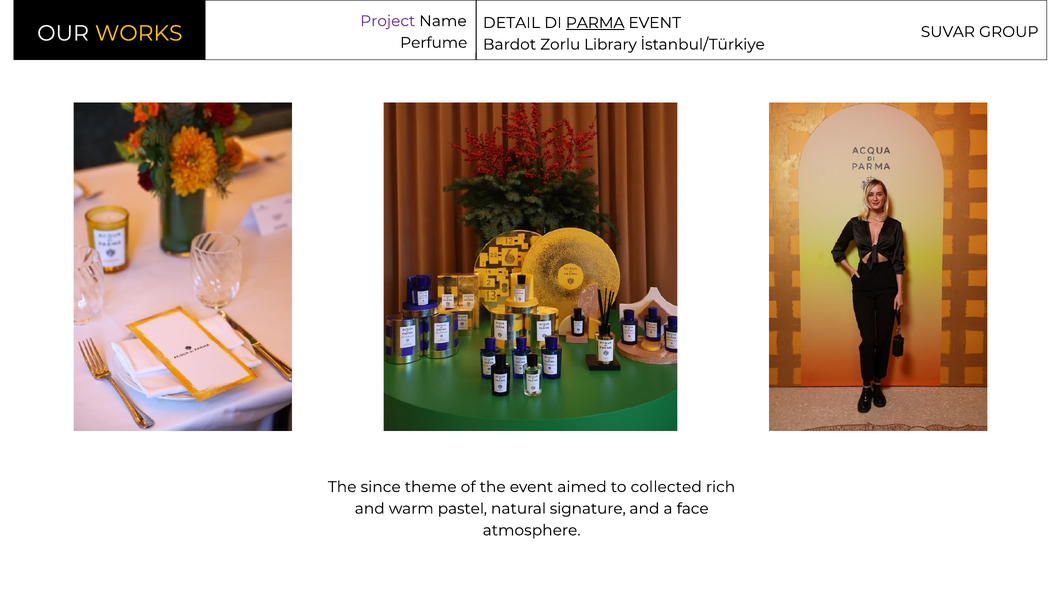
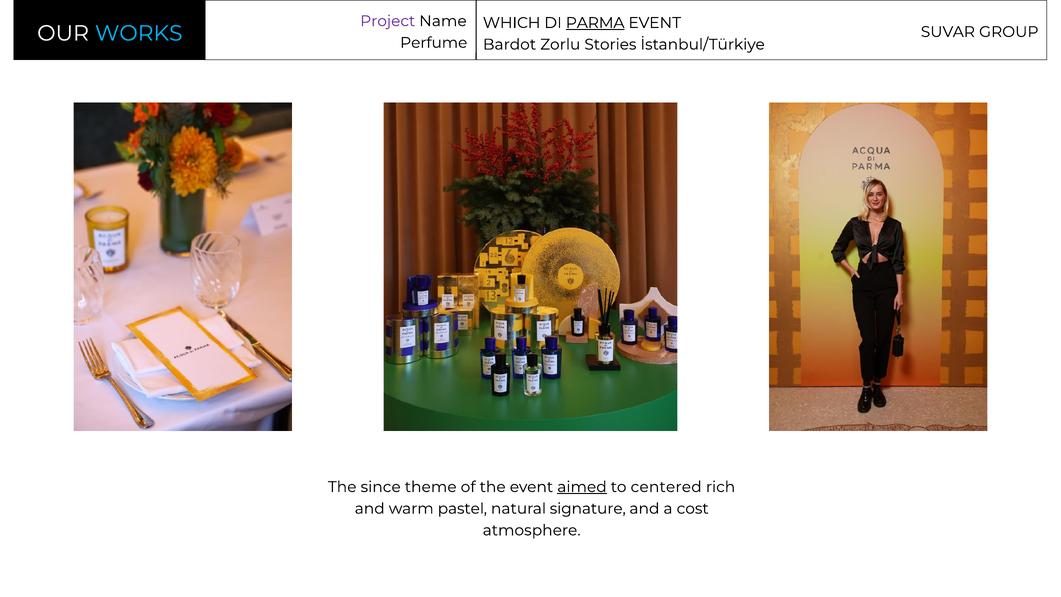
DETAIL: DETAIL -> WHICH (512, 23)
WORKS colour: yellow -> light blue (139, 33)
Library: Library -> Stories (610, 44)
aimed underline: none -> present (582, 487)
collected: collected -> centered (666, 487)
face: face -> cost (693, 508)
